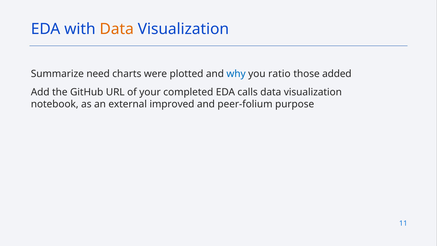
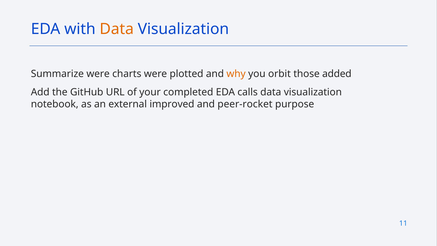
Summarize need: need -> were (98, 74)
why colour: blue -> orange (236, 74)
ratio: ratio -> orbit (279, 74)
peer-folium: peer-folium -> peer-rocket (245, 104)
